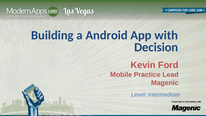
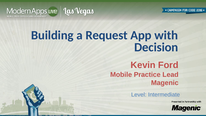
Android: Android -> Request (107, 35)
